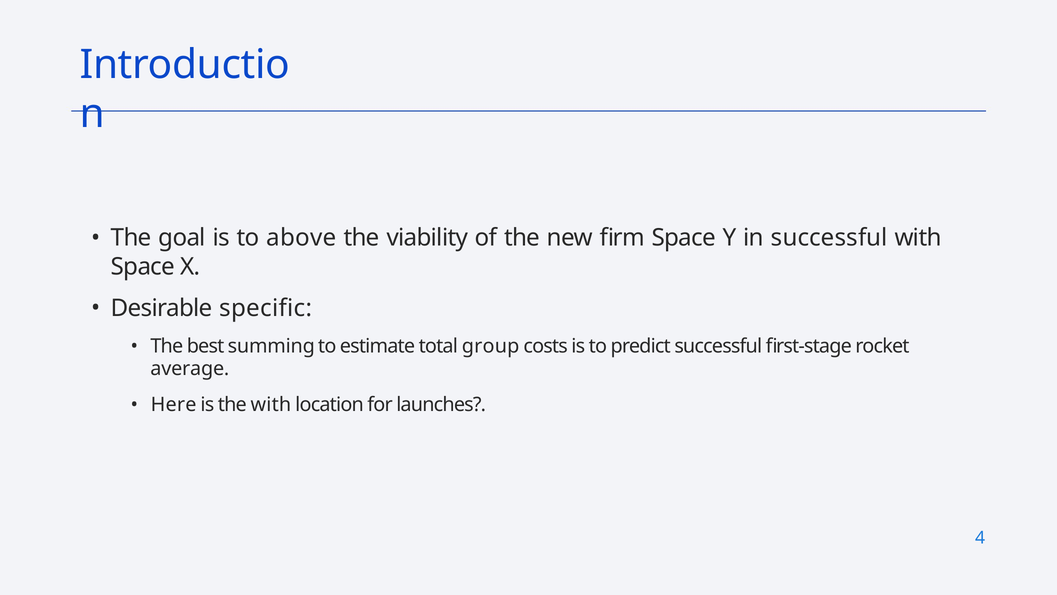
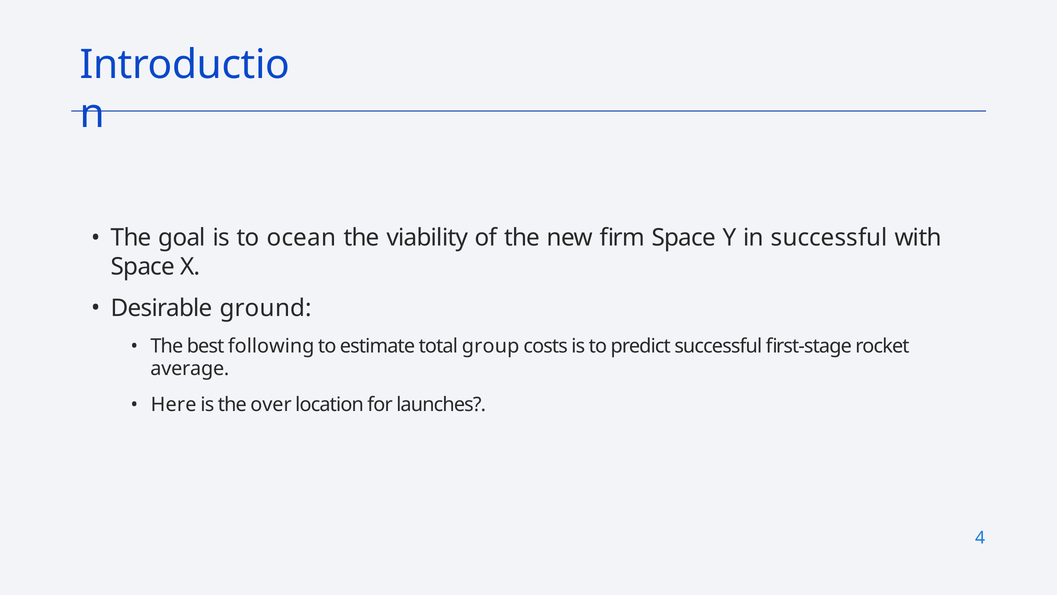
above: above -> ocean (301, 238)
specific: specific -> ground (266, 308)
summing: summing -> following (271, 346)
the with: with -> over (271, 404)
